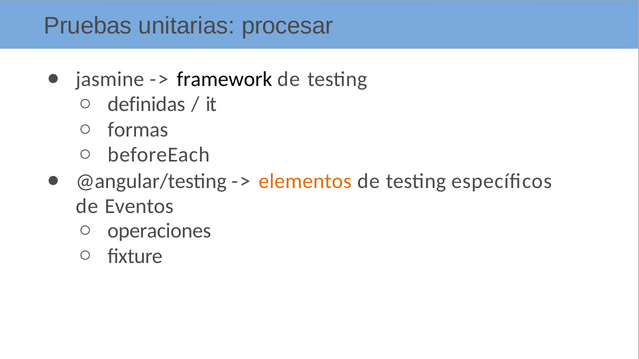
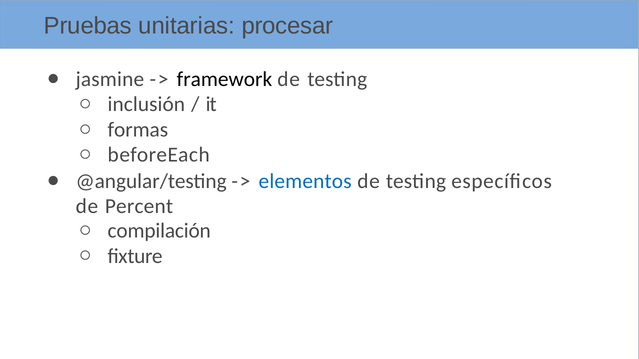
definidas: definidas -> inclusión (146, 105)
elementos colour: orange -> blue (305, 181)
Eventos: Eventos -> Percent (139, 207)
operaciones: operaciones -> compilación (159, 231)
